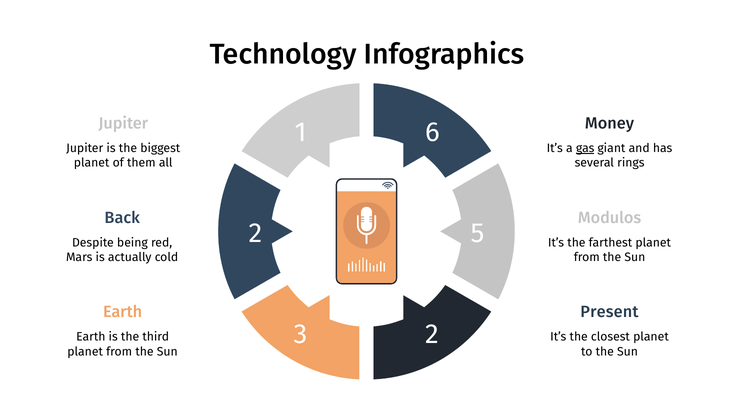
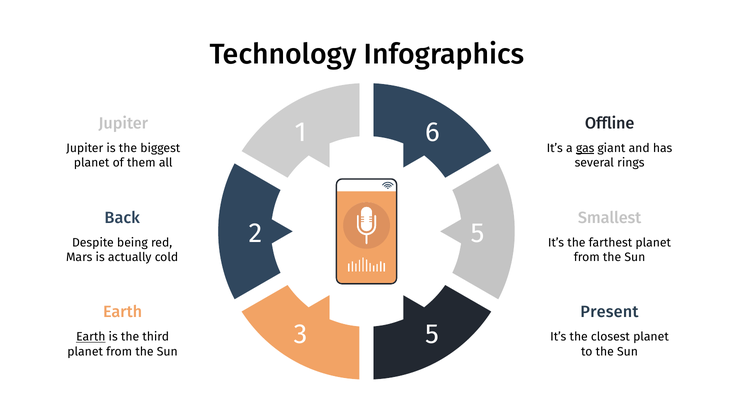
Money: Money -> Offline (610, 123)
Modulos: Modulos -> Smallest (610, 218)
3 2: 2 -> 5 (432, 334)
Earth underline: none -> present (91, 337)
